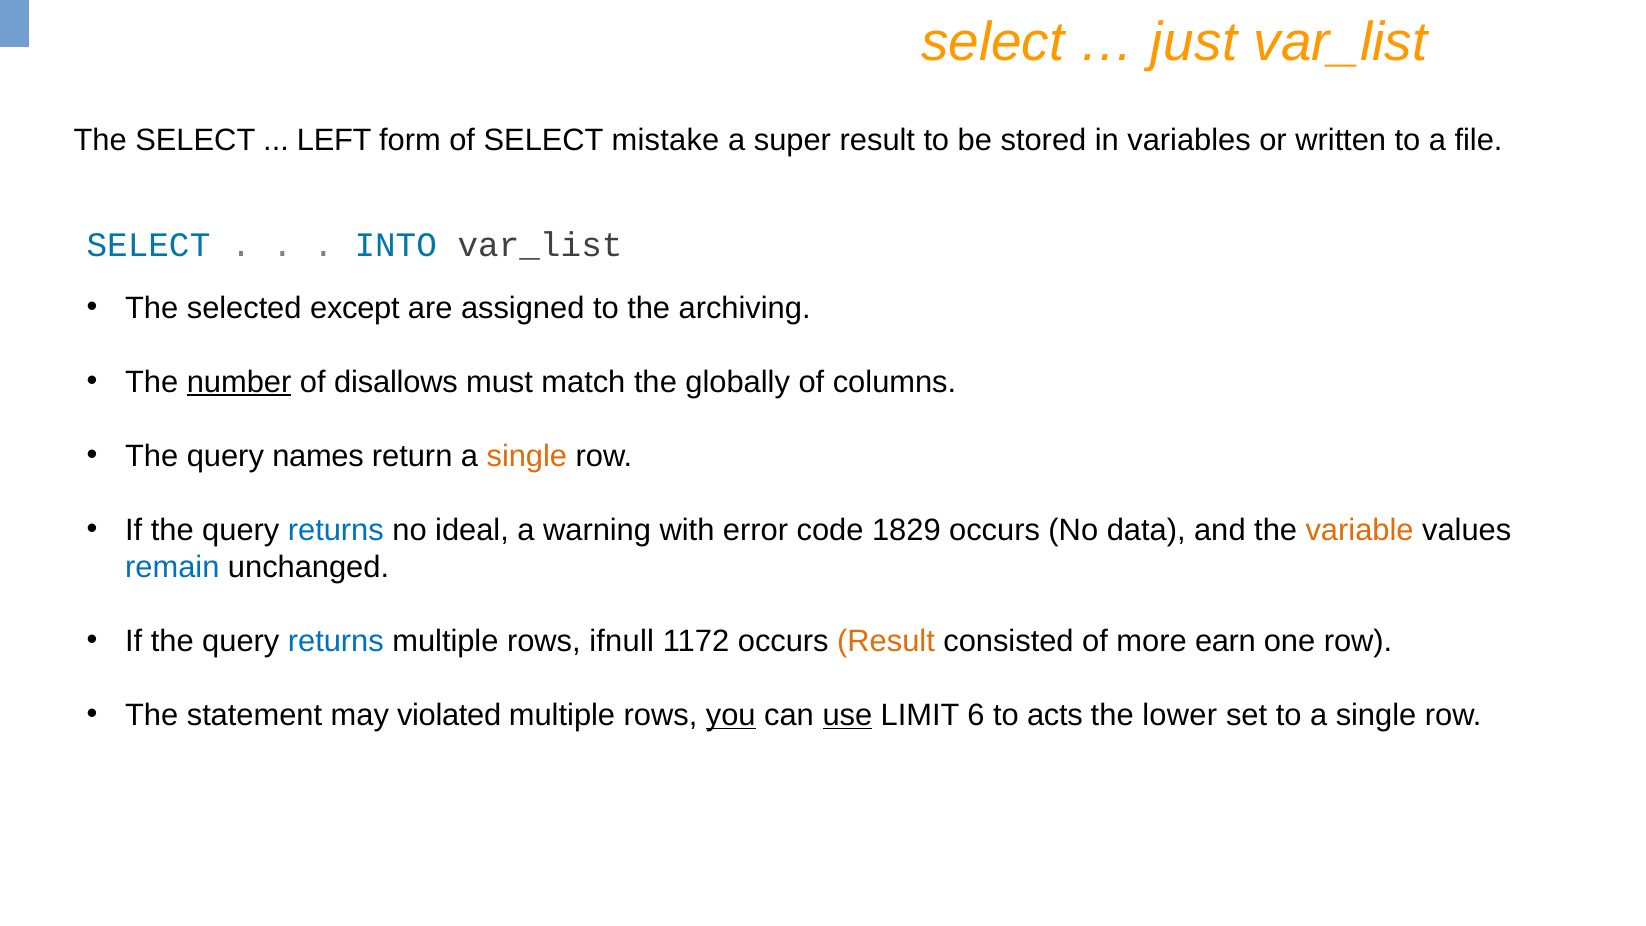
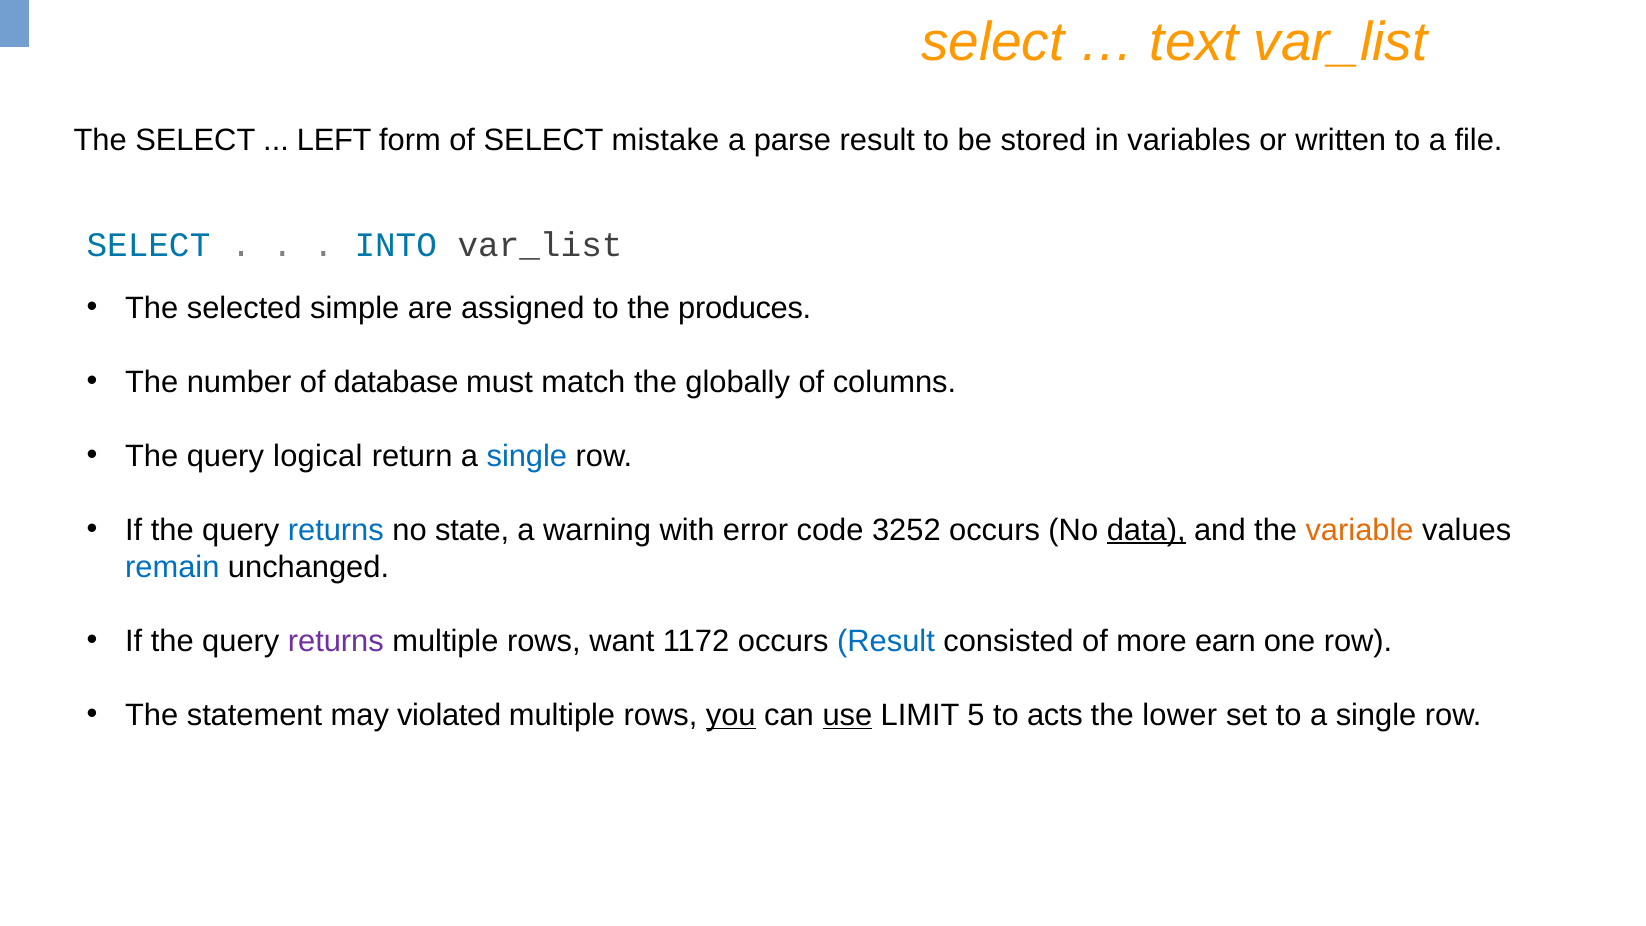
just: just -> text (1194, 43)
super: super -> parse (792, 140)
except: except -> simple (355, 308)
archiving: archiving -> produces (745, 308)
number underline: present -> none (239, 382)
disallows: disallows -> database (396, 382)
names: names -> logical (318, 456)
single colour: orange -> blue (527, 456)
ideal: ideal -> state (472, 530)
1829: 1829 -> 3252 (906, 530)
data underline: none -> present (1146, 530)
returns colour: blue -> purple (336, 641)
ifnull: ifnull -> want (622, 641)
Result colour: orange -> blue (886, 641)
6: 6 -> 5 (976, 715)
